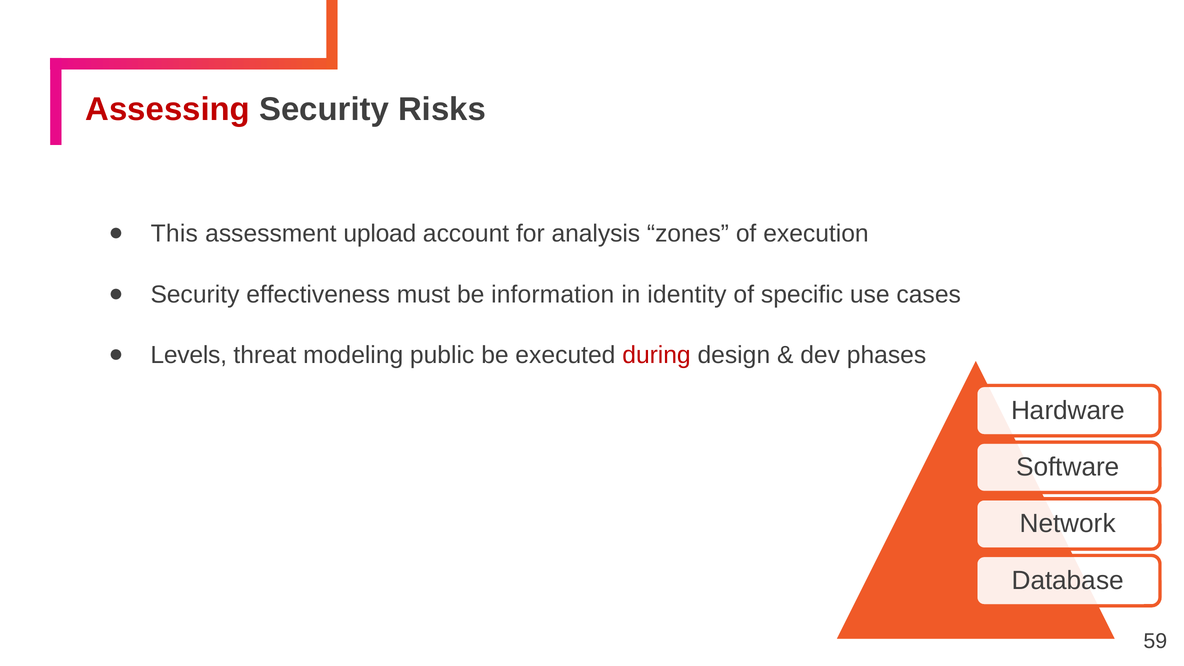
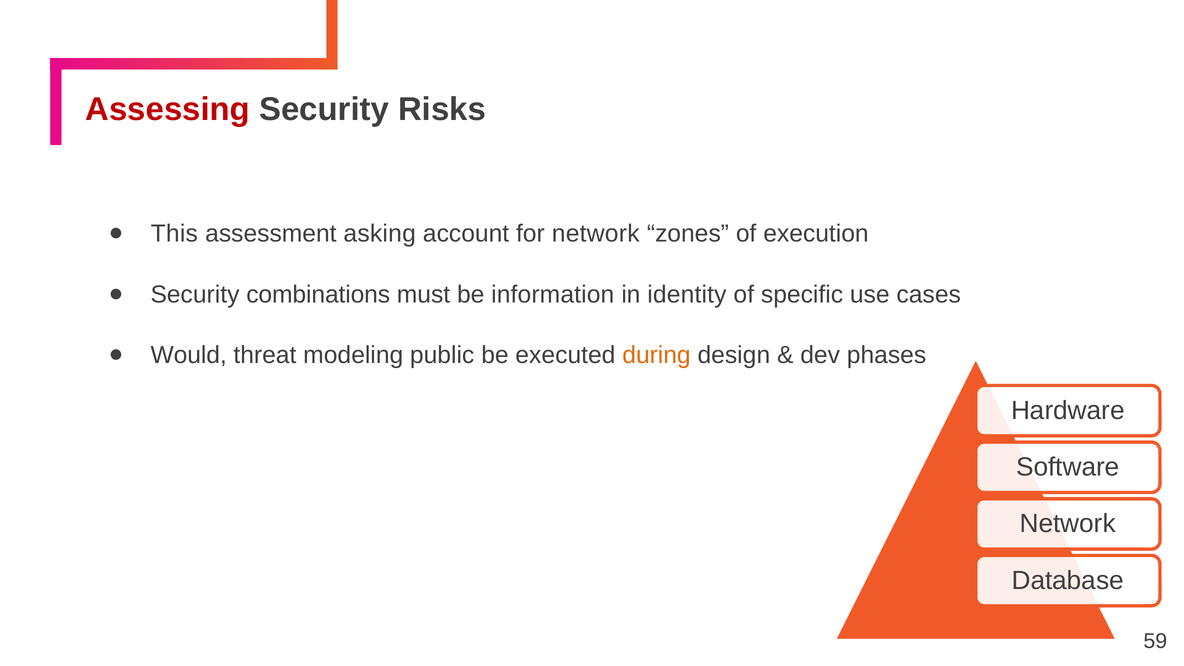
upload: upload -> asking (380, 234)
for analysis: analysis -> network (596, 234)
effectiveness: effectiveness -> combinations (318, 294)
Levels: Levels -> Would (189, 355)
during colour: red -> orange (657, 355)
